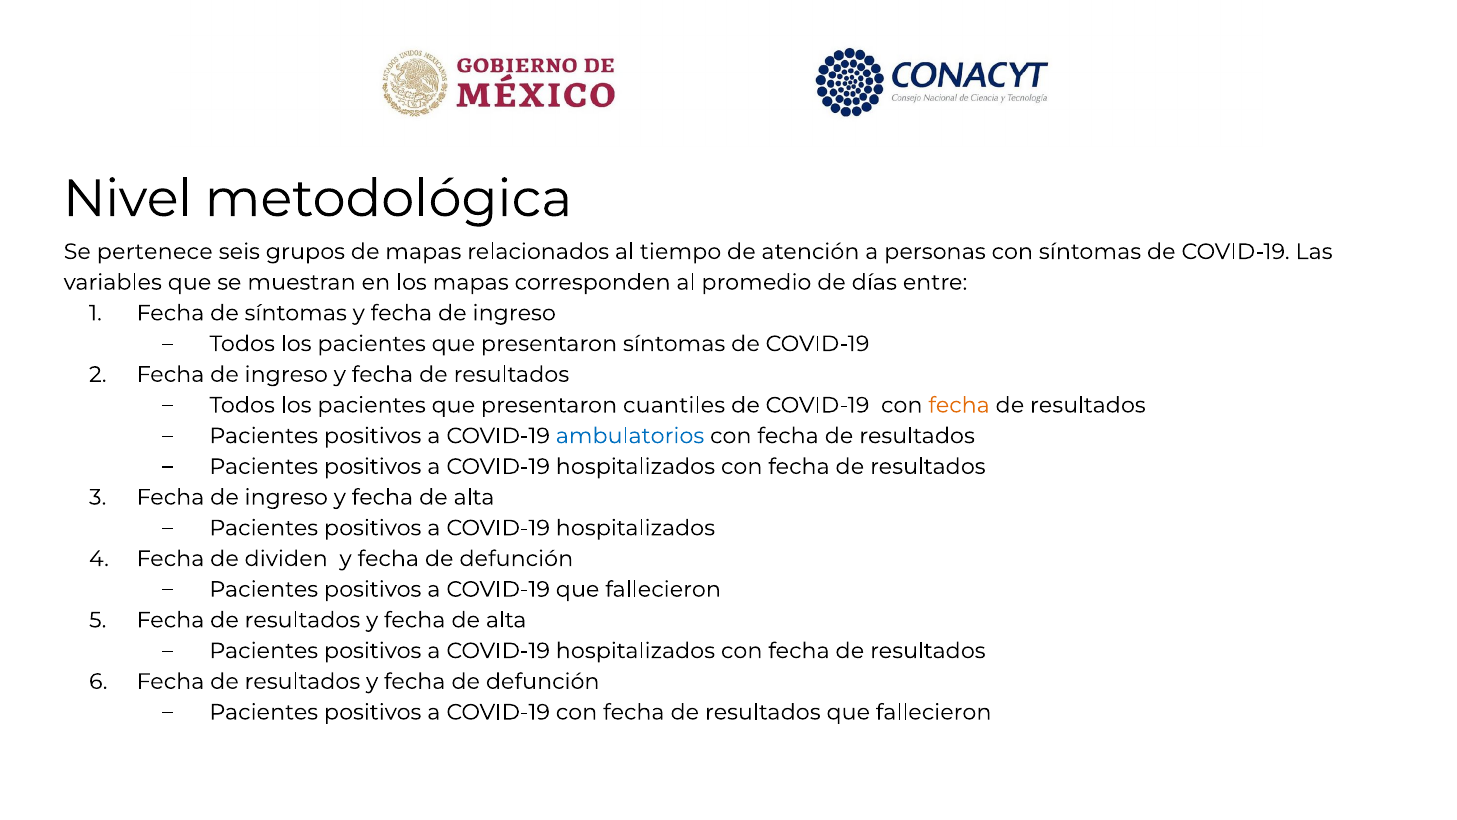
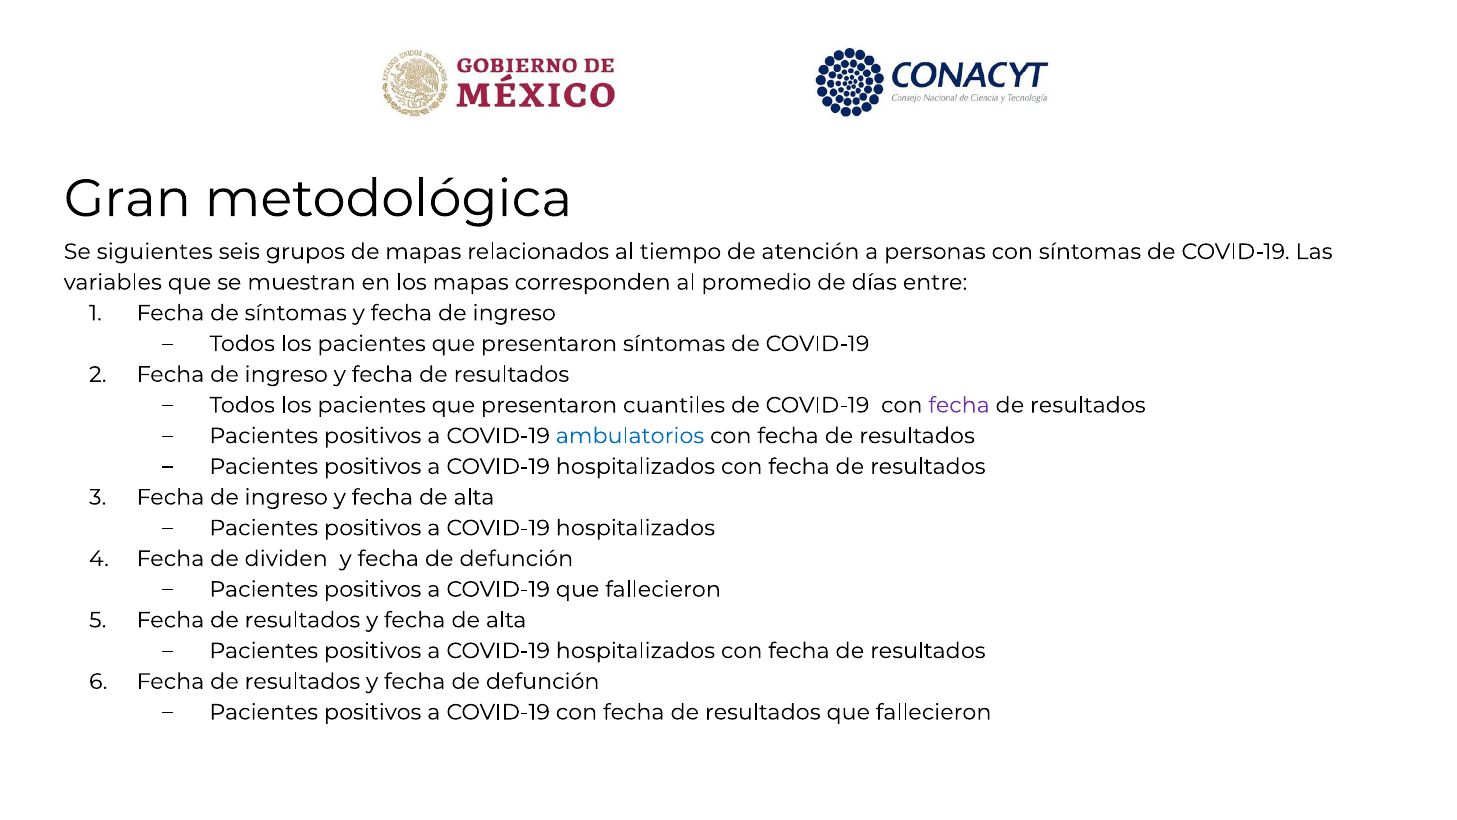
Nivel: Nivel -> Gran (127, 199)
pertenece: pertenece -> siguientes (155, 252)
fecha colour: orange -> purple (959, 405)
